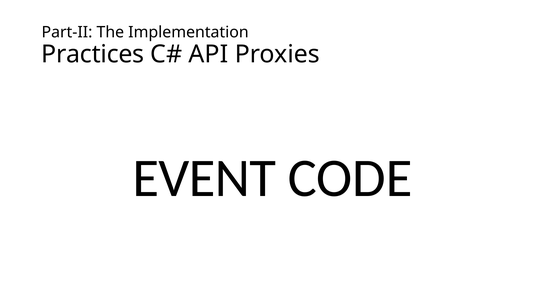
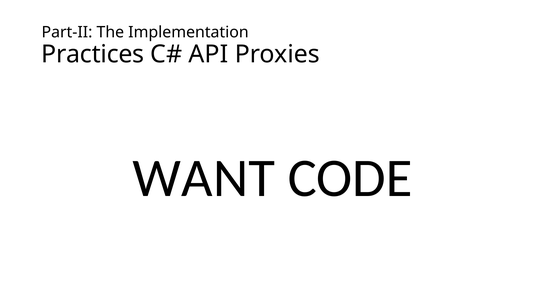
EVENT: EVENT -> WANT (204, 179)
